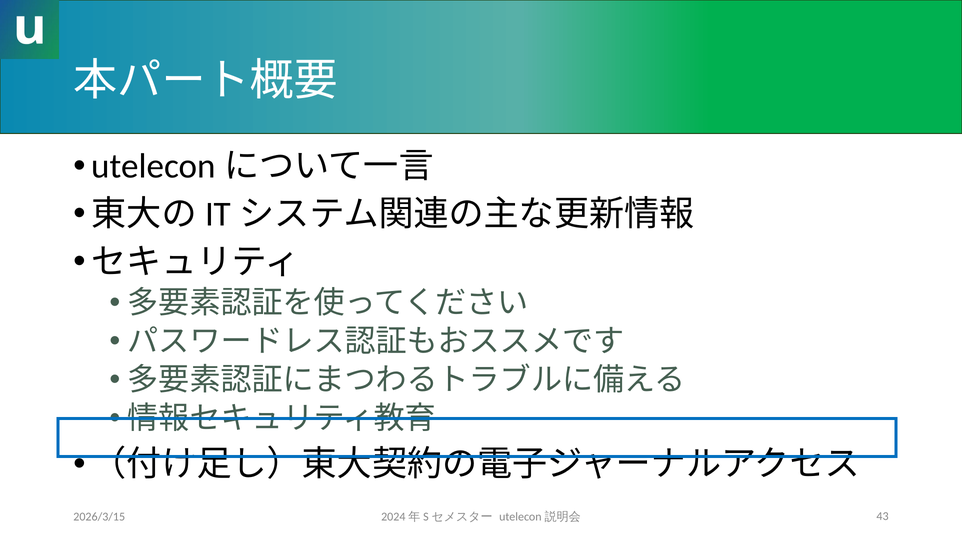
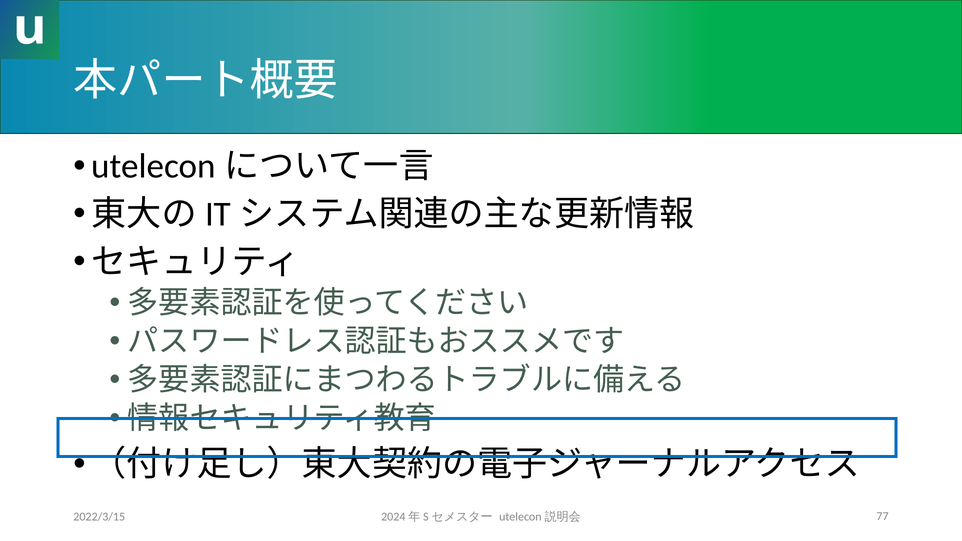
2026/3/15: 2026/3/15 -> 2022/3/15 (99, 517)
43: 43 -> 77 (883, 517)
